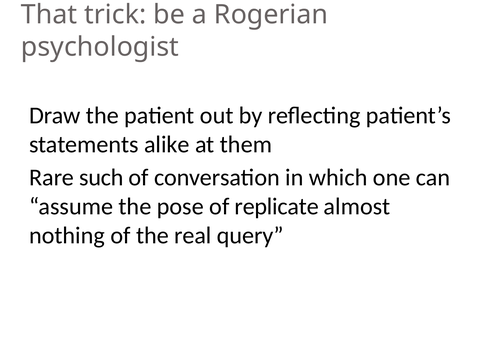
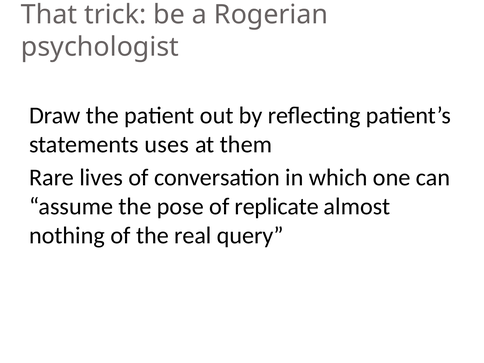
alike: alike -> uses (167, 144)
such: such -> lives (101, 177)
